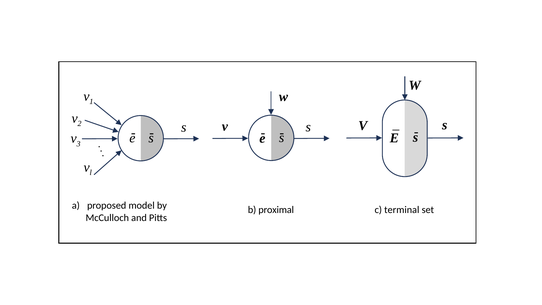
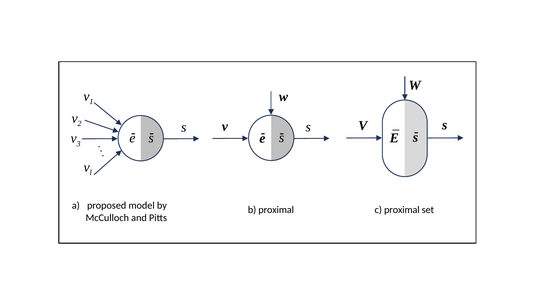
c terminal: terminal -> proximal (402, 210)
